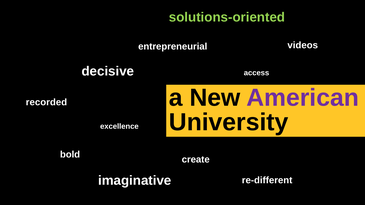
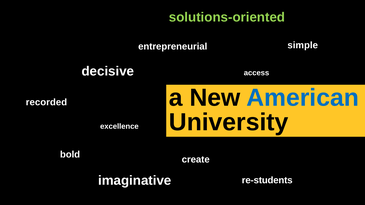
videos: videos -> simple (303, 45)
American colour: purple -> blue (303, 98)
re-different: re-different -> re-students (267, 181)
